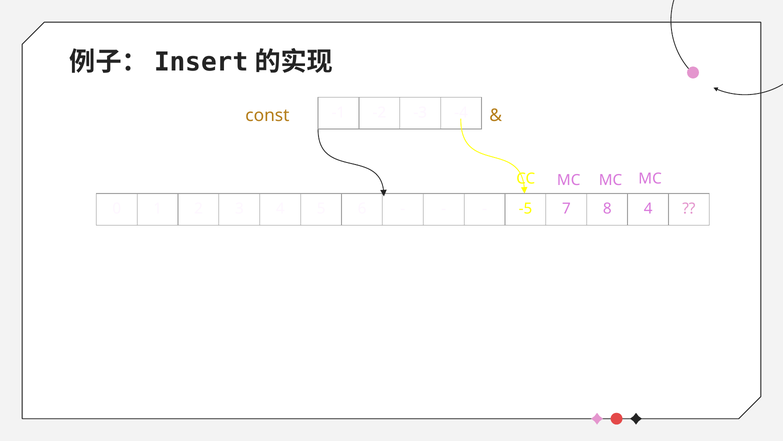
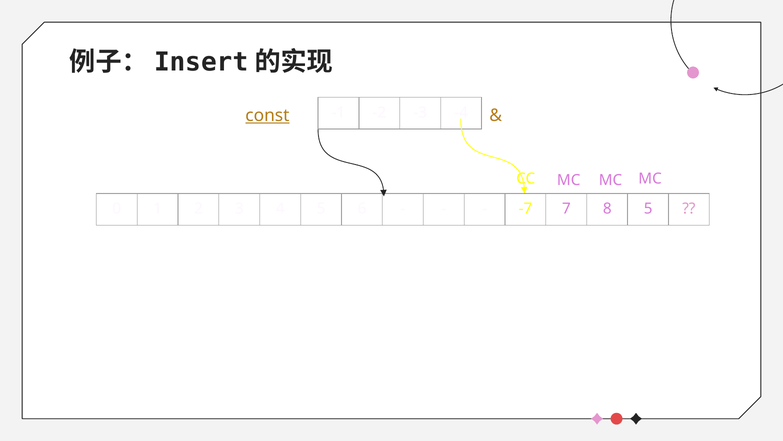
const underline: none -> present (267, 115)
-5: -5 -> -7 (525, 209)
8 4: 4 -> 5 (648, 209)
